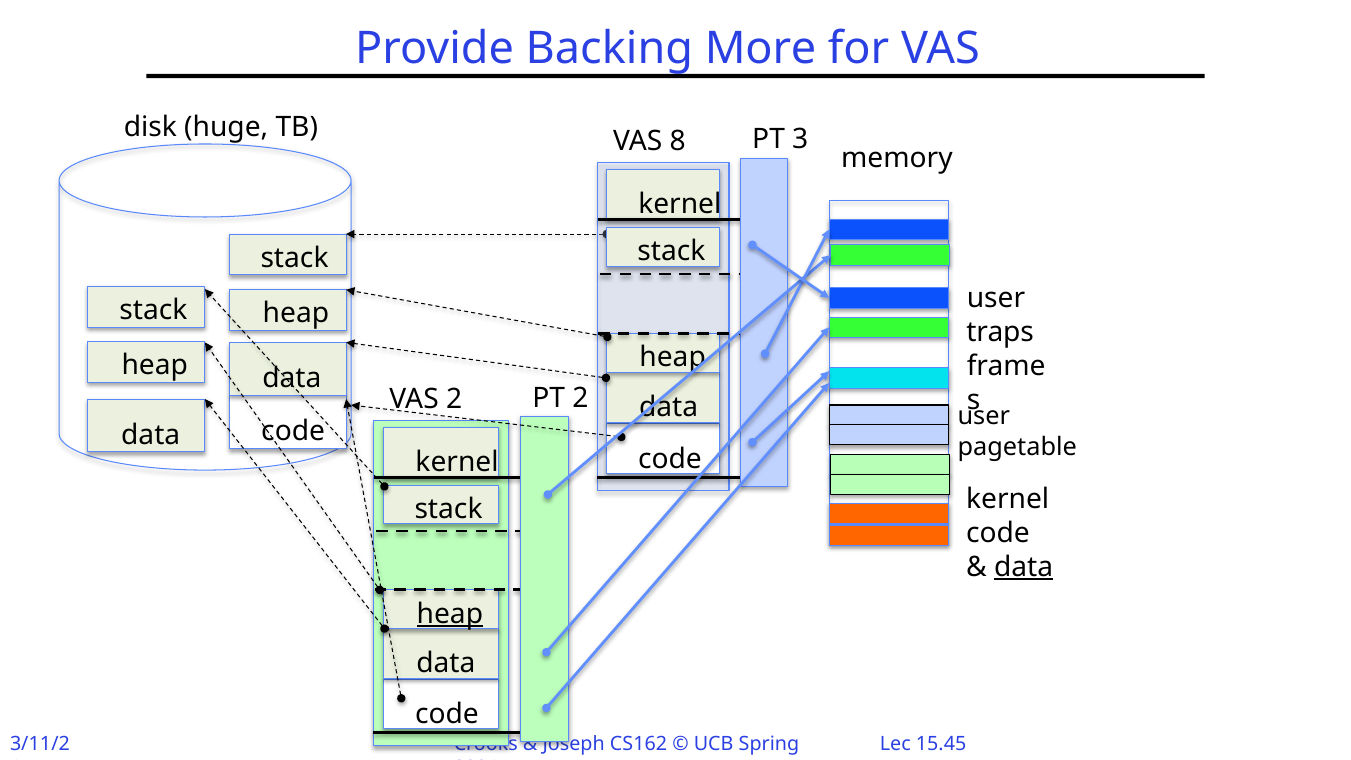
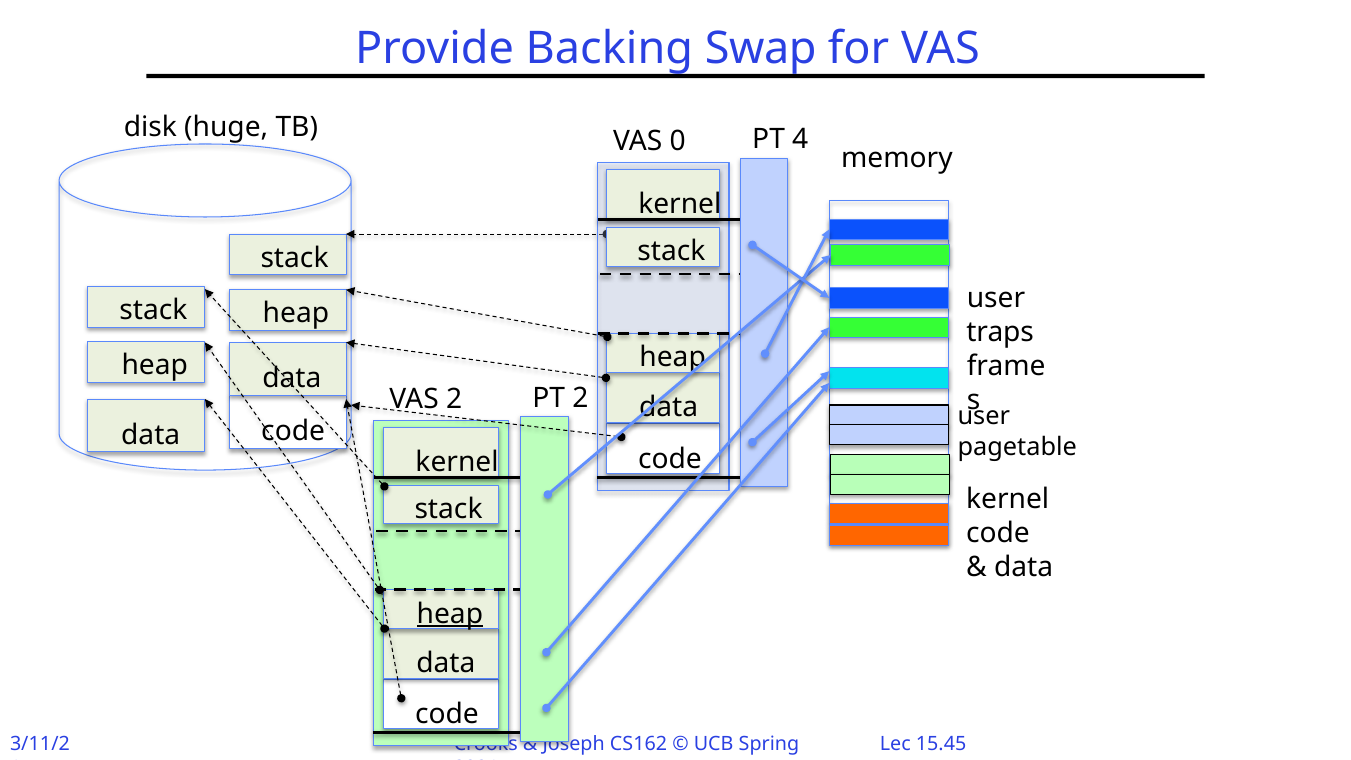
More: More -> Swap (761, 48)
8: 8 -> 0 (678, 141)
3: 3 -> 4 (800, 140)
data underline: present -> none (1024, 567)
